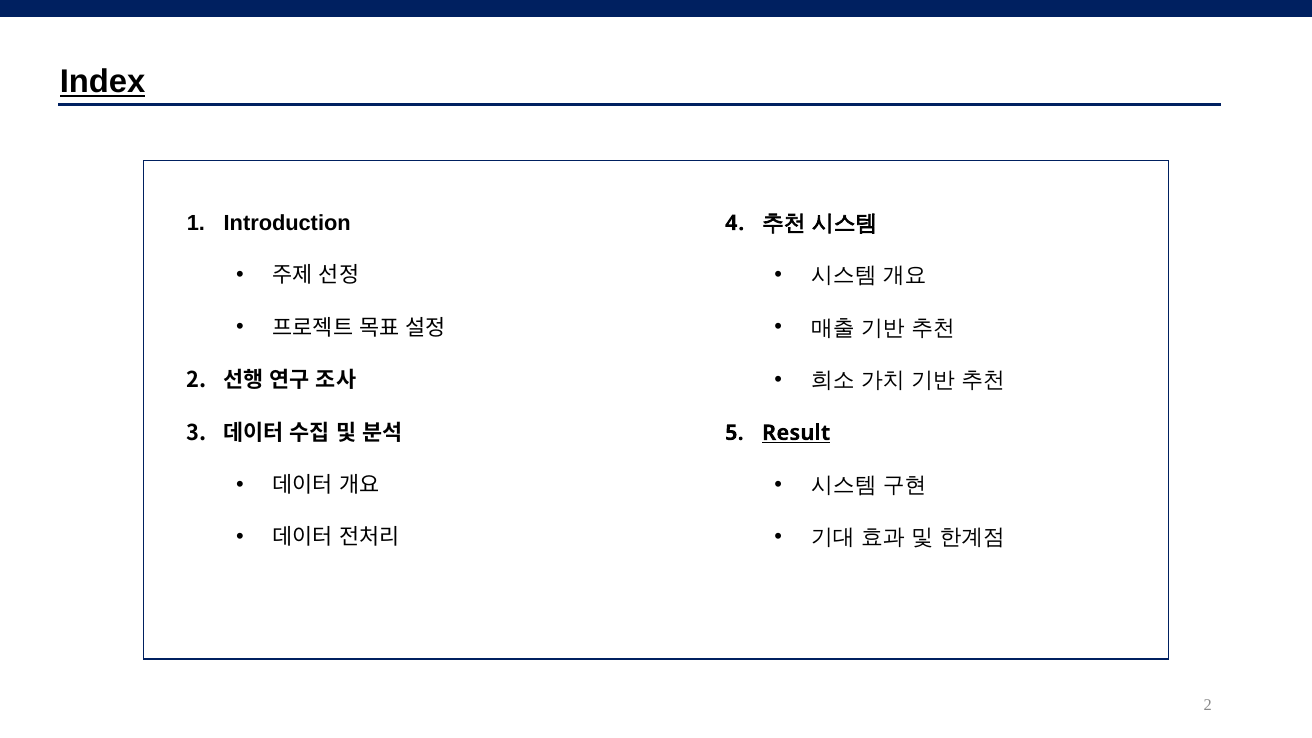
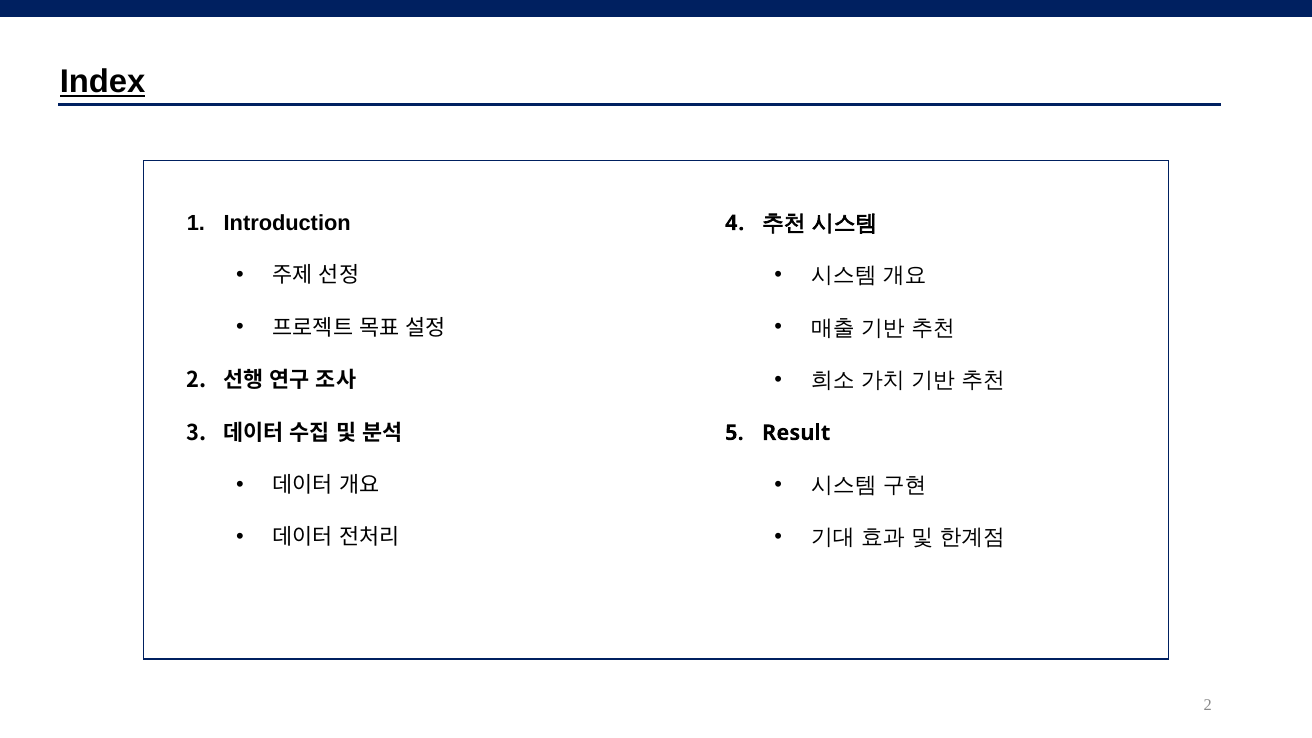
Result underline: present -> none (796, 433)
